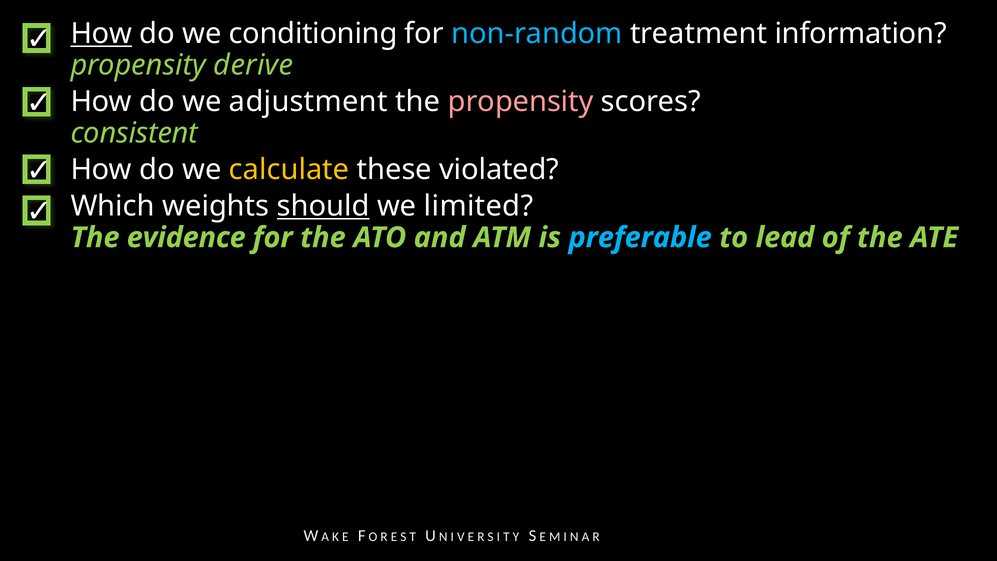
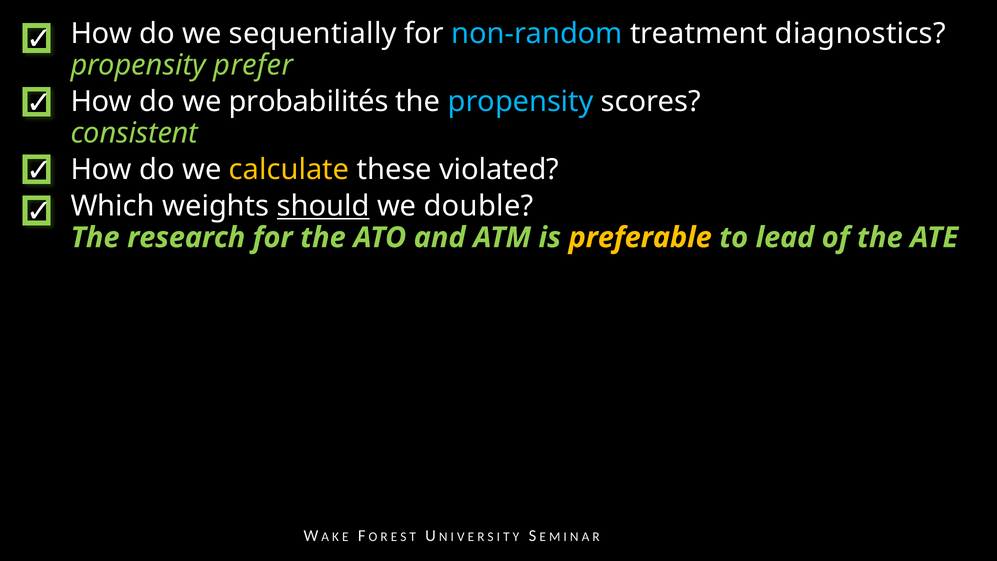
How underline: present -> none (101, 34)
conditioning: conditioning -> sequentially (313, 34)
information: information -> diagnostics (860, 34)
derive: derive -> prefer (253, 65)
adjustment: adjustment -> probabilités (309, 102)
propensity colour: pink -> light blue (521, 102)
limited: limited -> double (479, 206)
evidence: evidence -> research (186, 238)
preferable colour: light blue -> yellow (640, 238)
